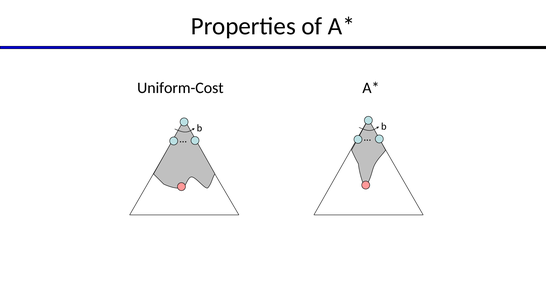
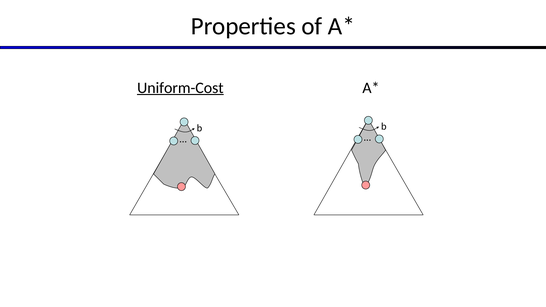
Uniform-Cost underline: none -> present (180, 88)
